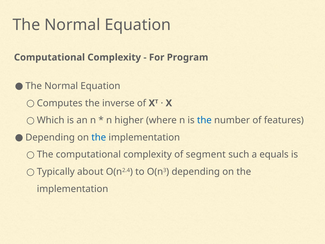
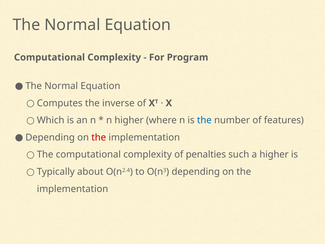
the colour: blue -> red (99, 137)
segment: segment -> penalties (206, 154)
a equals: equals -> higher (274, 154)
